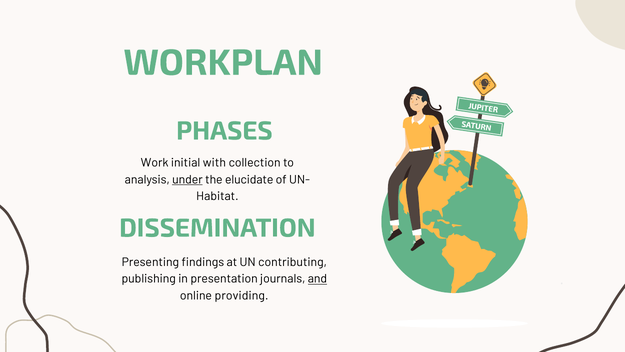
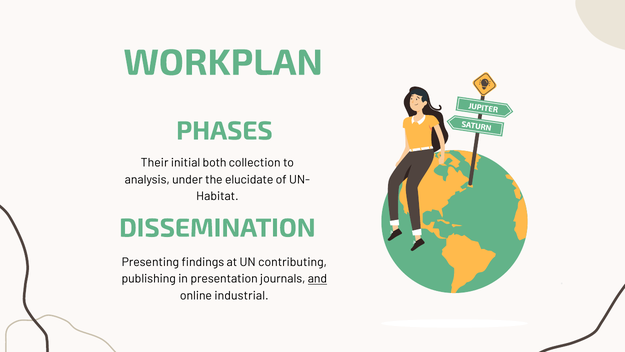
Work: Work -> Their (155, 163)
with: with -> both (215, 163)
under underline: present -> none (187, 179)
providing: providing -> industrial (242, 295)
